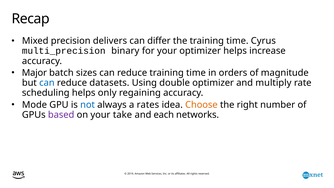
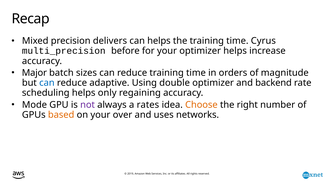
can differ: differ -> helps (159, 41)
binary: binary -> before (125, 51)
datasets: datasets -> adaptive (109, 83)
multiply: multiply -> backend (274, 83)
not colour: blue -> purple (88, 105)
based colour: purple -> orange (61, 115)
take: take -> over (123, 115)
each: each -> uses (164, 115)
